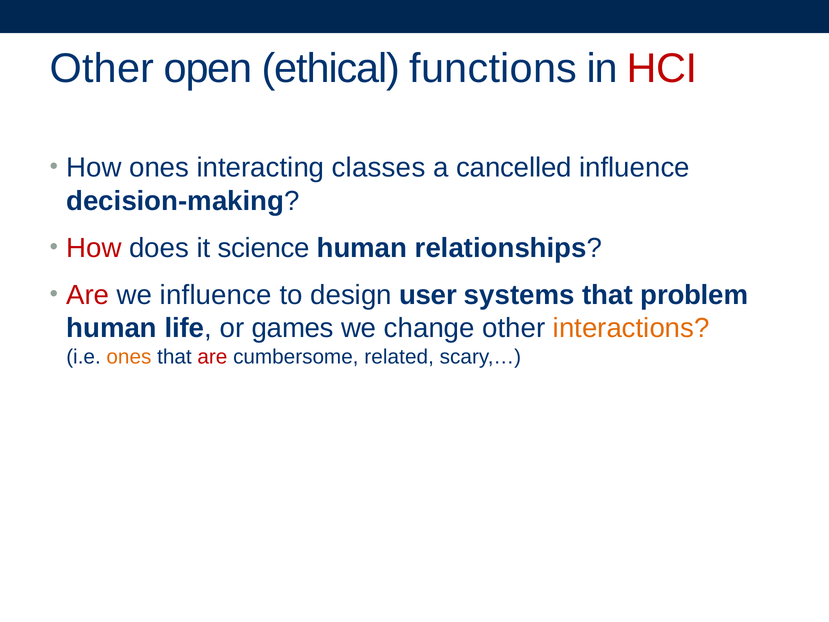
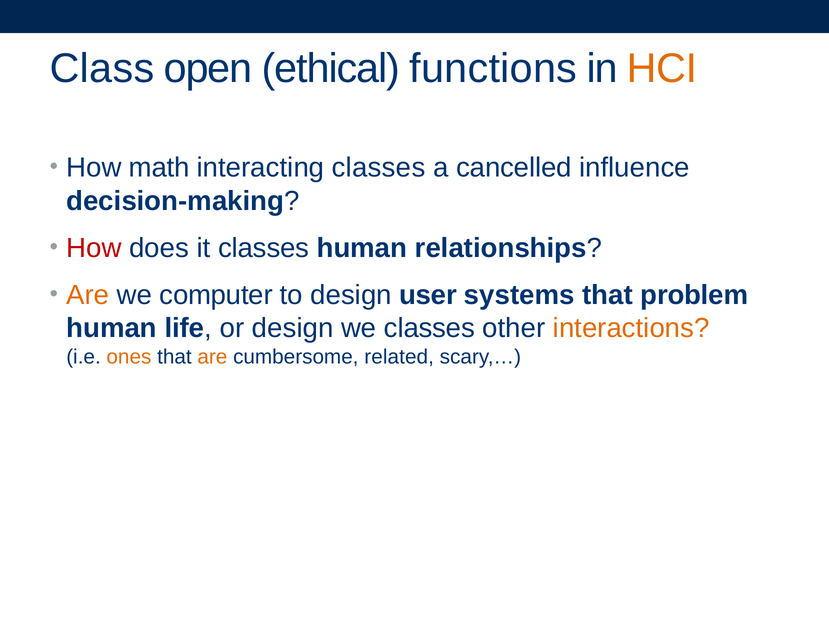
Other: Other -> Class (102, 69)
HCI colour: red -> orange (662, 69)
How ones: ones -> math (159, 168)
it science: science -> classes (264, 248)
Are colour: red -> orange (88, 295)
we influence: influence -> computer (216, 295)
or games: games -> design (293, 328)
we change: change -> classes (429, 328)
are colour: red -> orange (212, 357)
